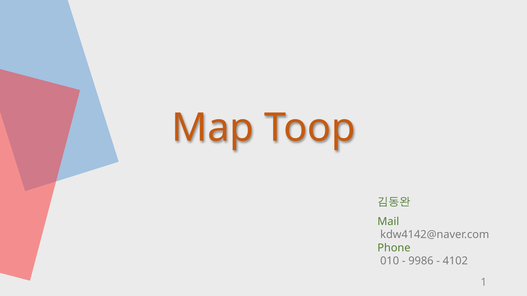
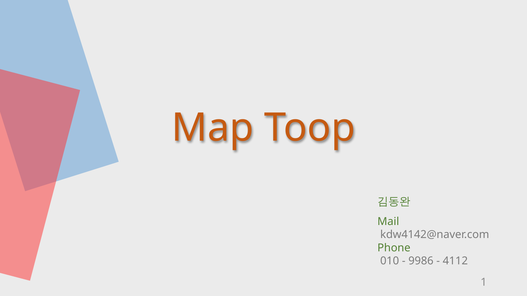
4102: 4102 -> 4112 (455, 261)
